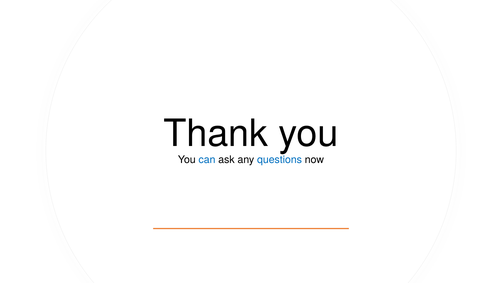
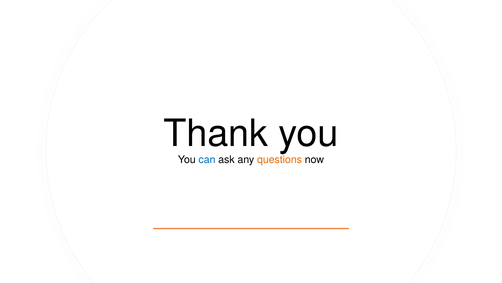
questions colour: blue -> orange (280, 159)
